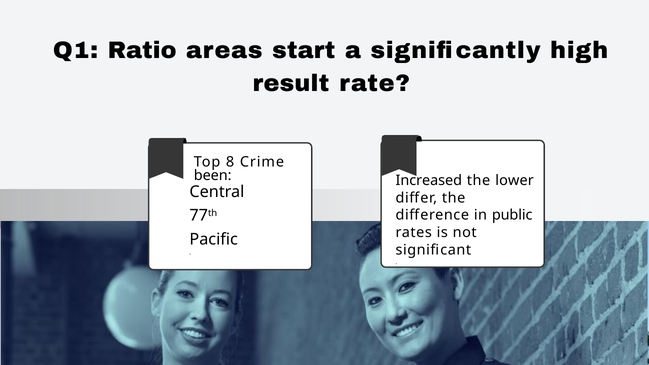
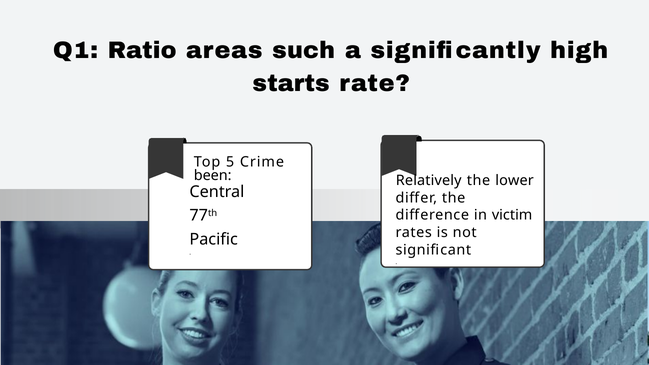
start: start -> such (304, 51)
result: result -> starts (291, 83)
8: 8 -> 5 (230, 162)
Increased: Increased -> Relatively (429, 181)
public: public -> victim (512, 215)
